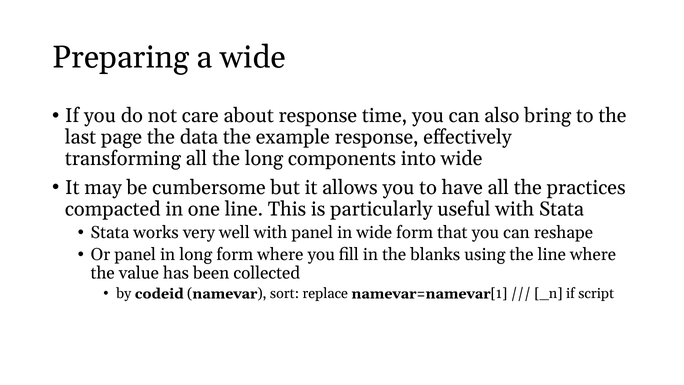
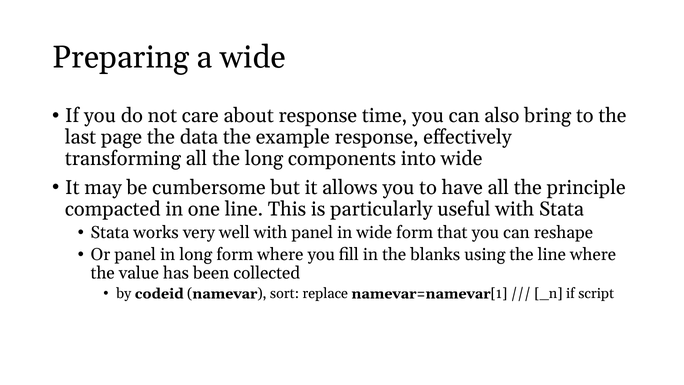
practices: practices -> principle (586, 187)
